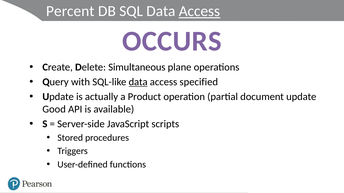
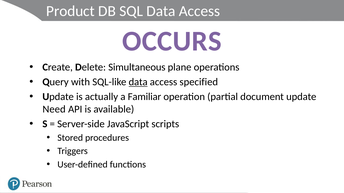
Percent: Percent -> Product (70, 11)
Access underline: present -> none (199, 11)
Product: Product -> Familiar (144, 97)
Good: Good -> Need (54, 109)
